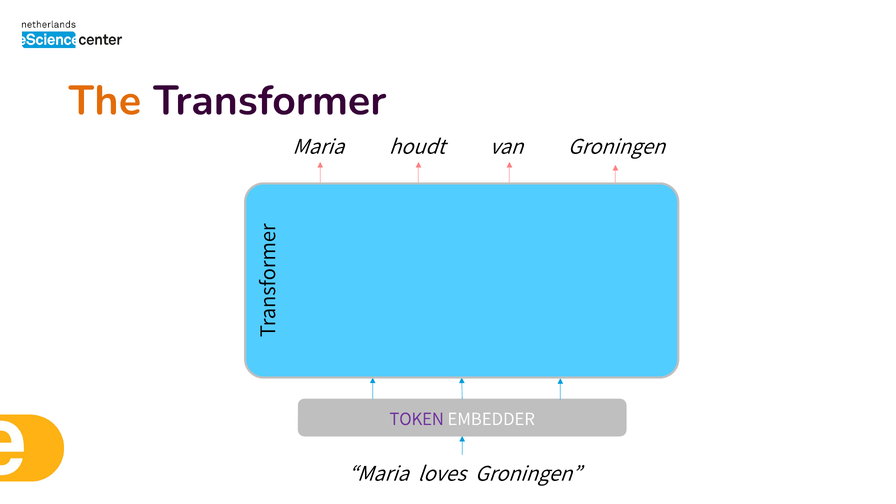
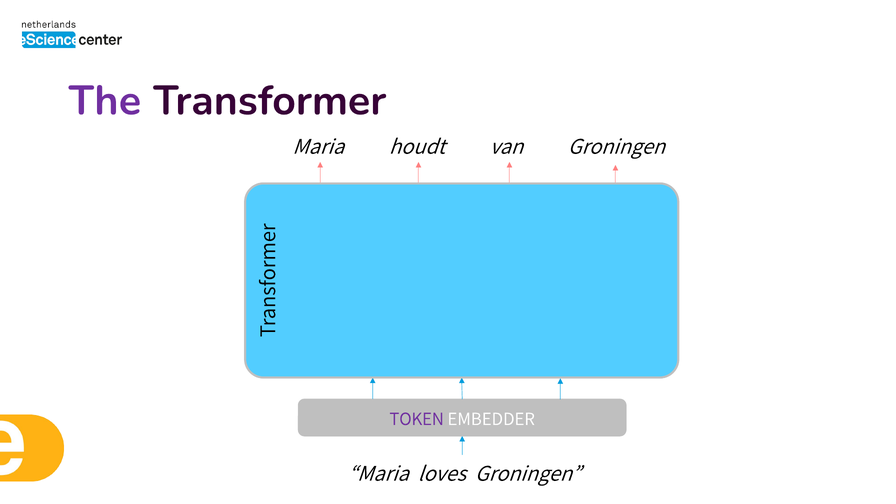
The colour: orange -> purple (105, 101)
